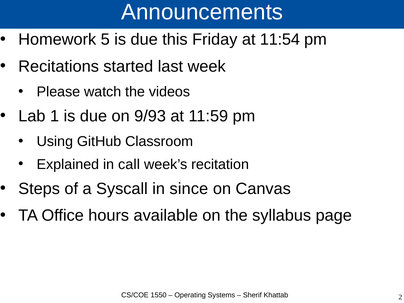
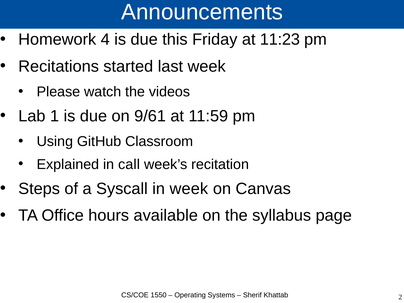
5: 5 -> 4 (105, 40)
11:54: 11:54 -> 11:23 (280, 40)
9/93: 9/93 -> 9/61 (150, 116)
in since: since -> week (189, 189)
